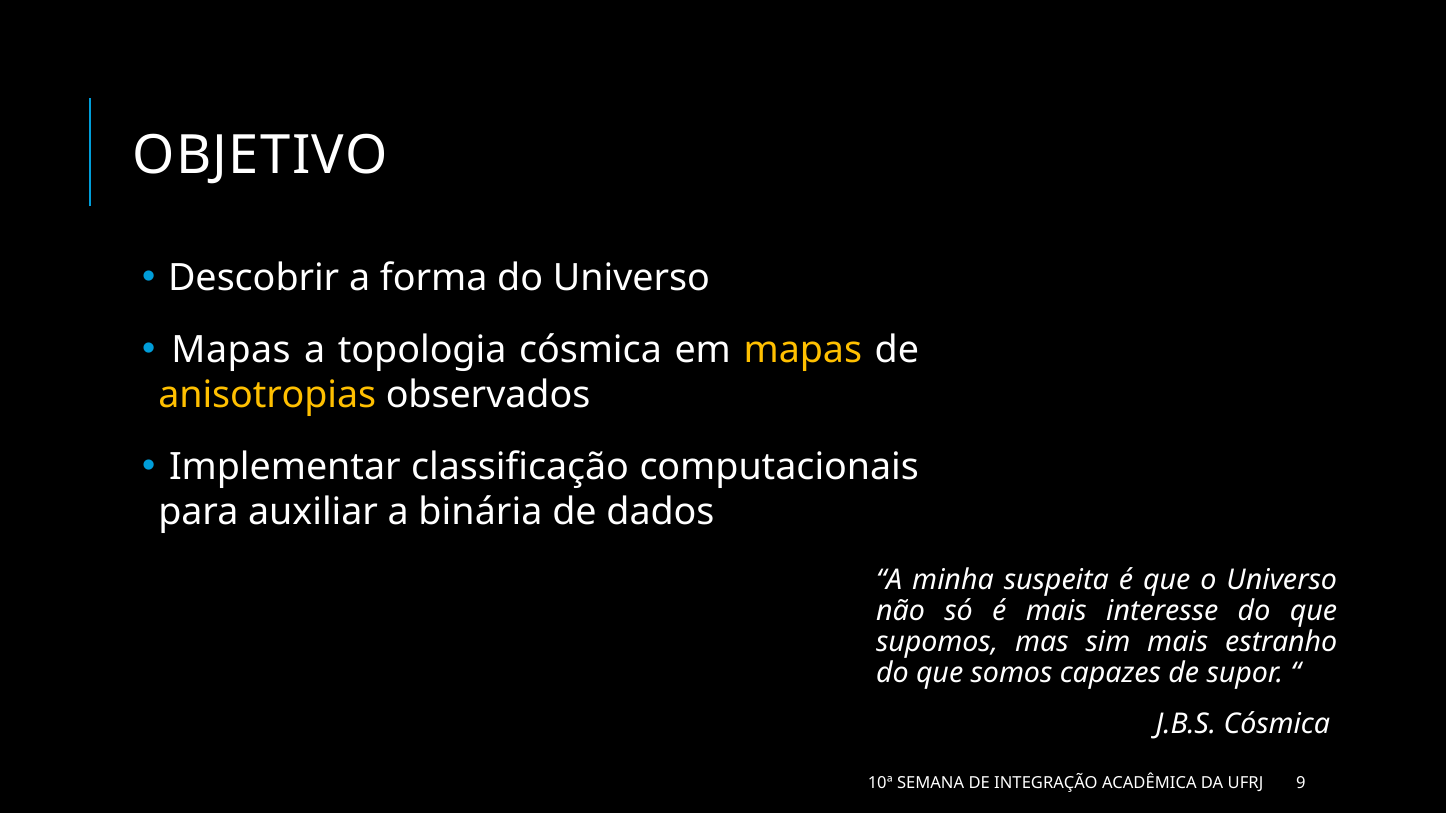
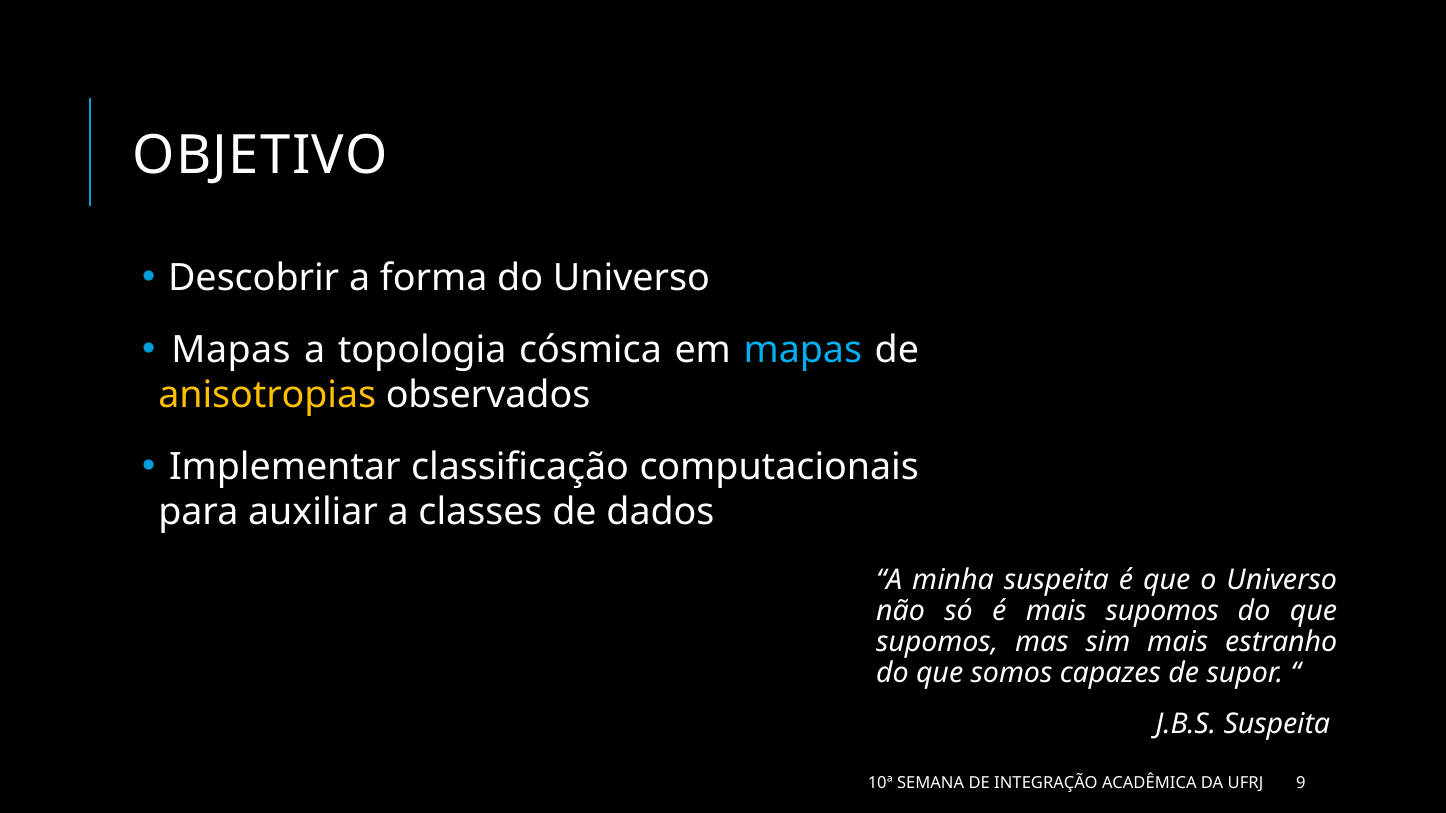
mapas colour: yellow -> light blue (803, 350)
binária: binária -> classes (480, 513)
mais interesse: interesse -> supomos (1162, 611)
J.B.S Cósmica: Cósmica -> Suspeita (1277, 725)
